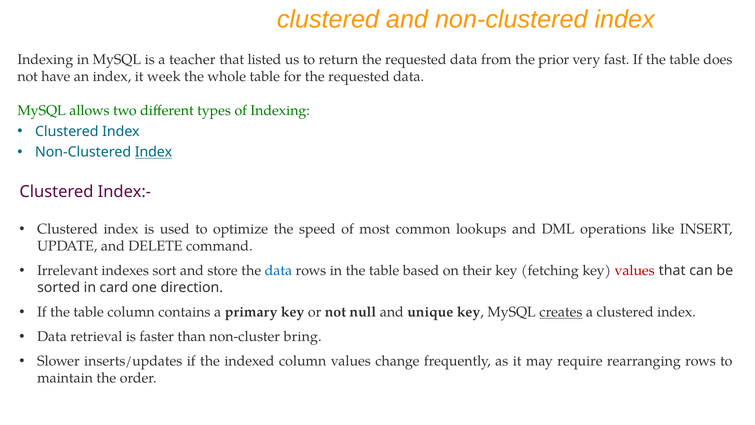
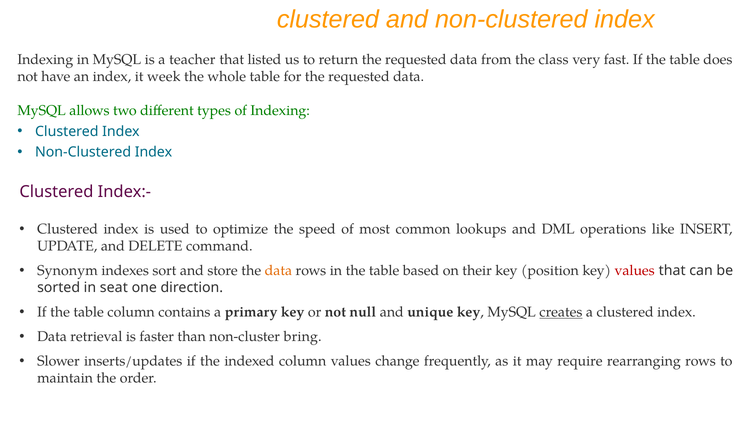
prior: prior -> class (554, 60)
Index underline: present -> none (154, 152)
Irrelevant: Irrelevant -> Synonym (67, 270)
data colour: blue -> orange (278, 270)
fetching: fetching -> position (550, 270)
card: card -> seat (114, 287)
